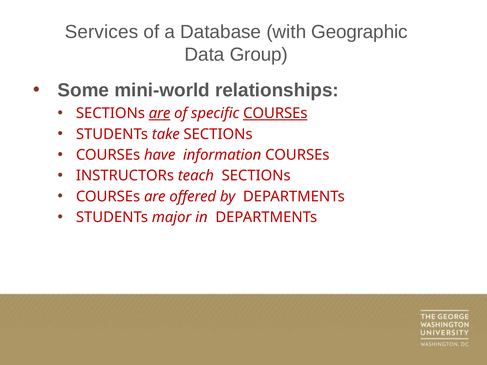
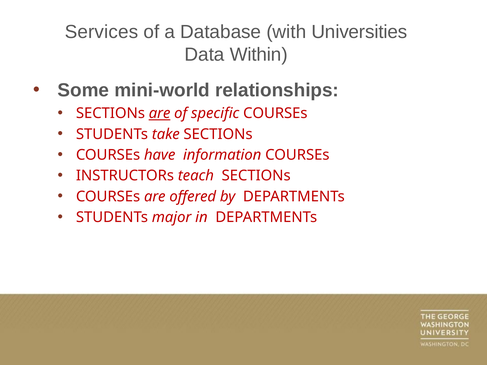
Geographic: Geographic -> Universities (359, 32)
Group: Group -> Within (259, 55)
COURSEs underline: present -> none (275, 113)
